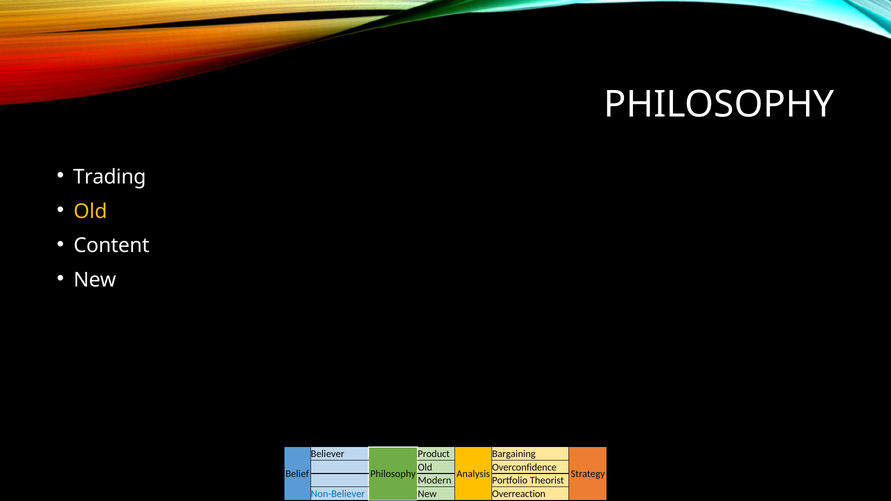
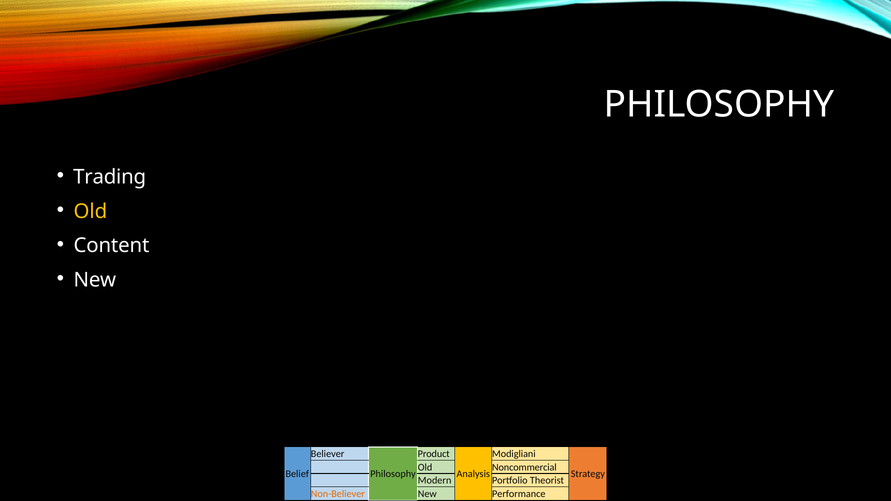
Bargaining: Bargaining -> Modigliani (514, 454)
Overconfidence: Overconfidence -> Noncommercial (524, 467)
Non-Believer colour: blue -> orange (338, 494)
Overreaction: Overreaction -> Performance (519, 494)
